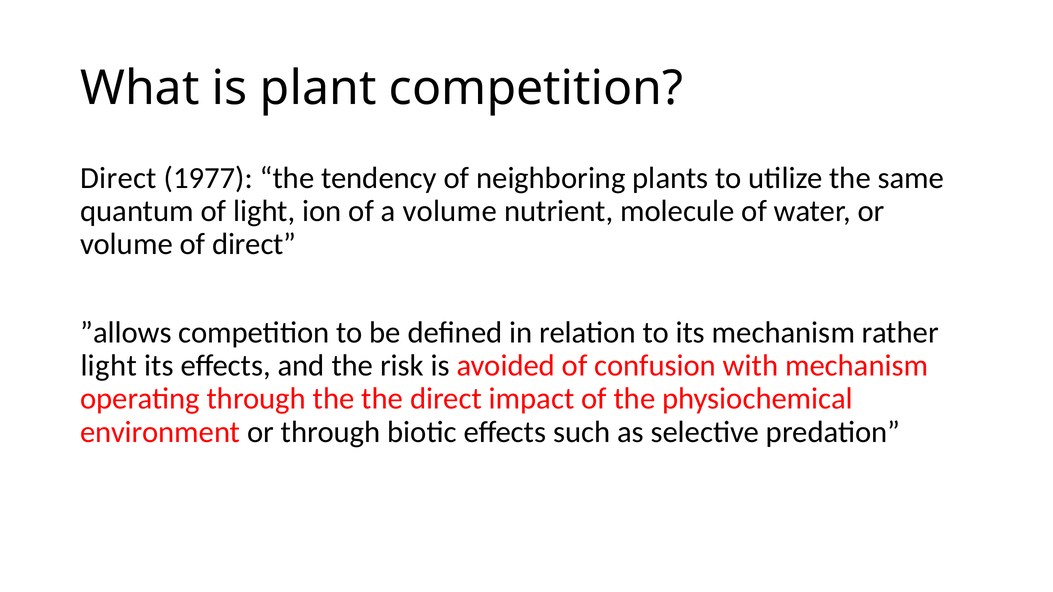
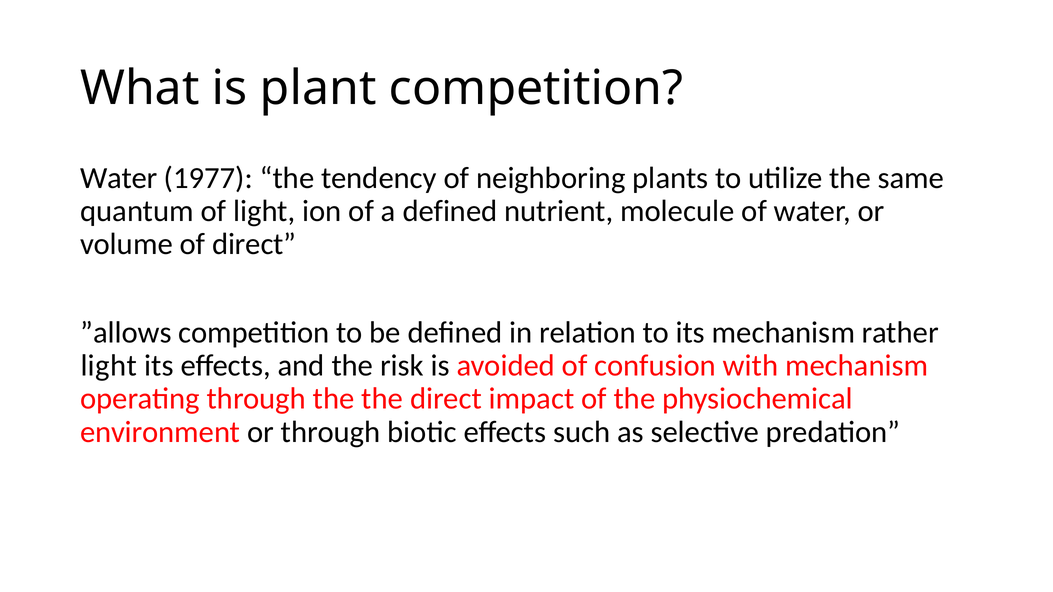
Direct: Direct -> Water (119, 178)
a volume: volume -> defined (450, 211)
